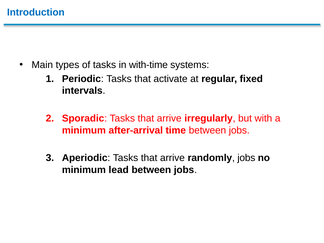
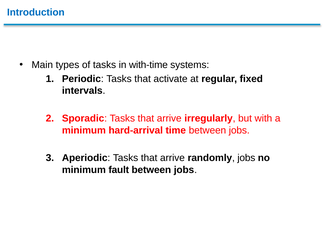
after-arrival: after-arrival -> hard-arrival (136, 130)
lead: lead -> fault (119, 170)
